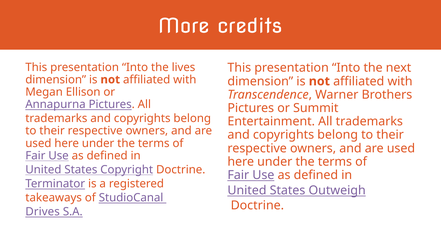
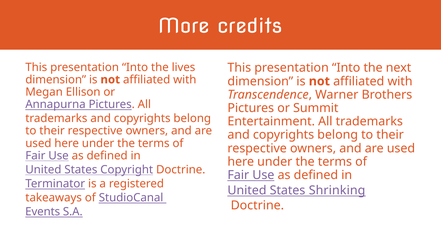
Outweigh: Outweigh -> Shrinking (337, 190)
Drives: Drives -> Events (43, 212)
